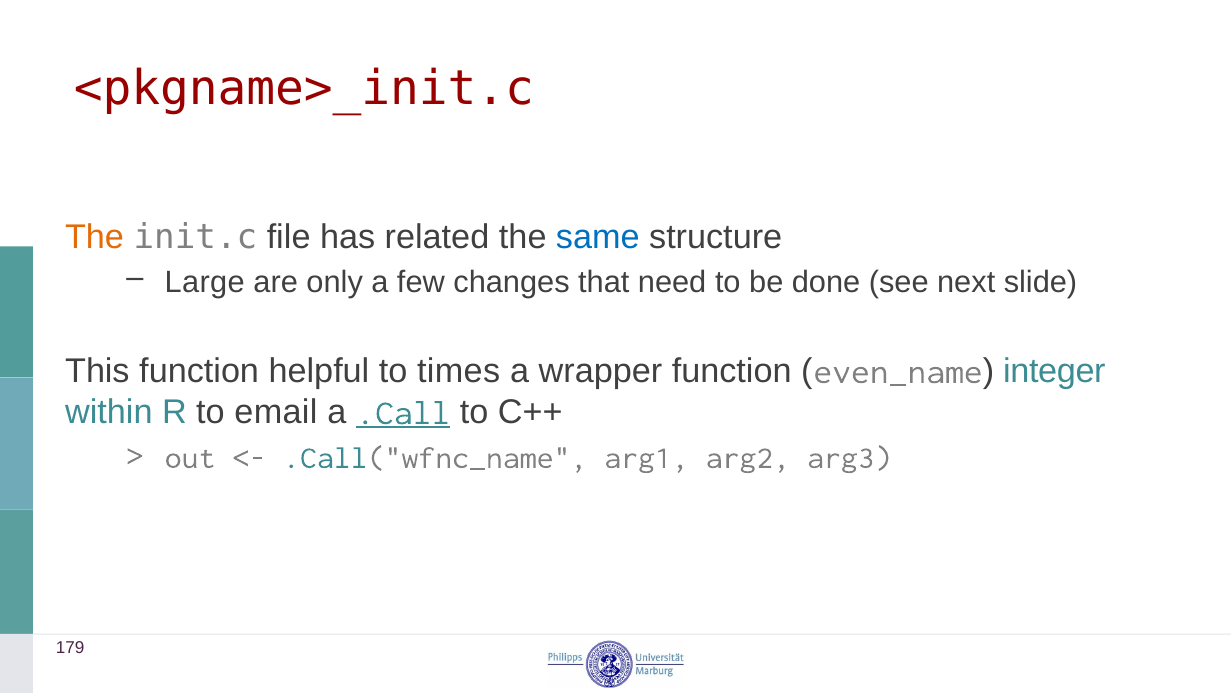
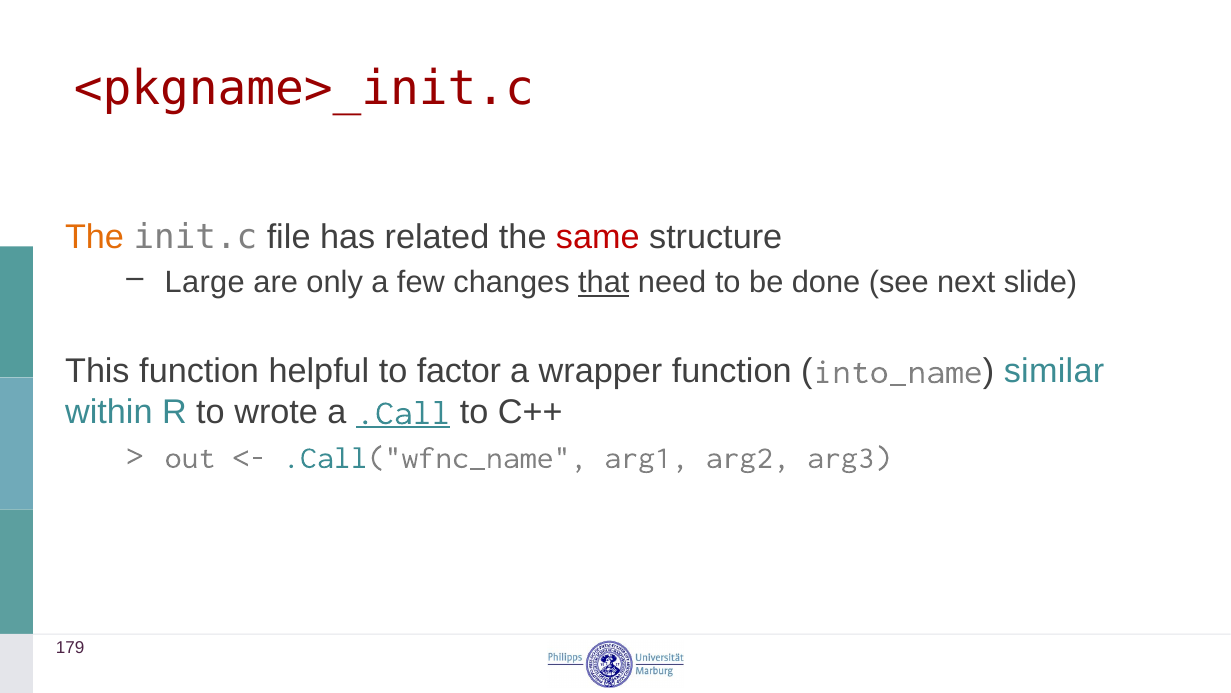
same colour: blue -> red (598, 237)
that underline: none -> present (604, 282)
times: times -> factor (459, 371)
even_name: even_name -> into_name (898, 371)
integer: integer -> similar (1054, 371)
email: email -> wrote (276, 412)
